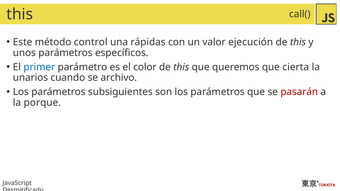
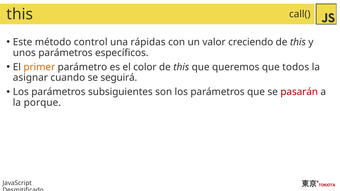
ejecución: ejecución -> creciendo (251, 42)
primer colour: blue -> orange (39, 67)
cierta: cierta -> todos (296, 67)
unarios: unarios -> asignar (30, 78)
archivo: archivo -> seguirá (119, 78)
